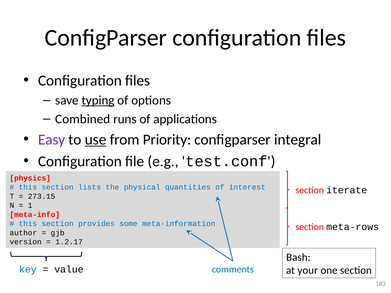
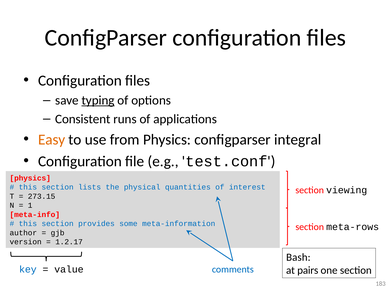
Combined: Combined -> Consistent (83, 119)
Easy colour: purple -> orange (52, 140)
use underline: present -> none (96, 140)
from Priority: Priority -> Physics (167, 140)
iterate: iterate -> viewing (347, 190)
your: your -> pairs (308, 270)
